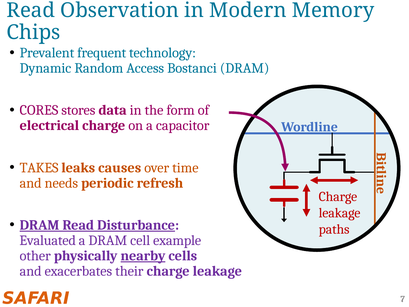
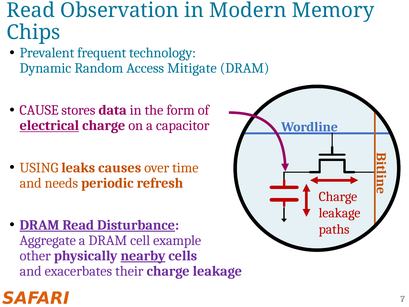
Bostanci: Bostanci -> Mitigate (192, 68)
CORES: CORES -> CAUSE (39, 110)
electrical underline: none -> present (49, 125)
TAKES: TAKES -> USING (39, 168)
Evaluated: Evaluated -> Aggregate (48, 240)
